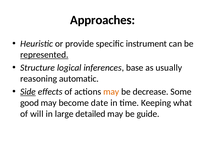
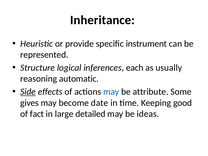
Approaches: Approaches -> Inheritance (102, 20)
represented underline: present -> none (44, 55)
base: base -> each (135, 68)
may colour: orange -> blue (111, 92)
decrease: decrease -> attribute (151, 92)
good: good -> gives (30, 103)
what: what -> good (183, 103)
will: will -> fact (37, 114)
guide: guide -> ideas (148, 114)
